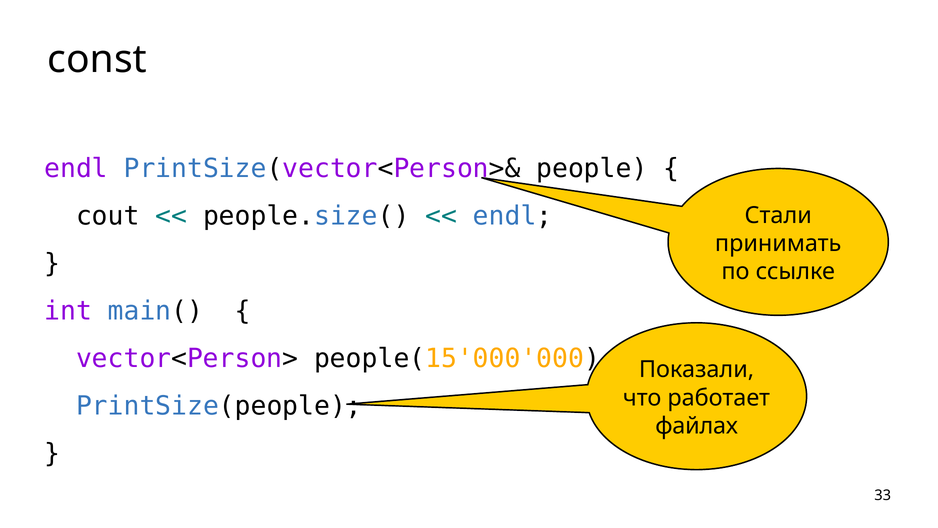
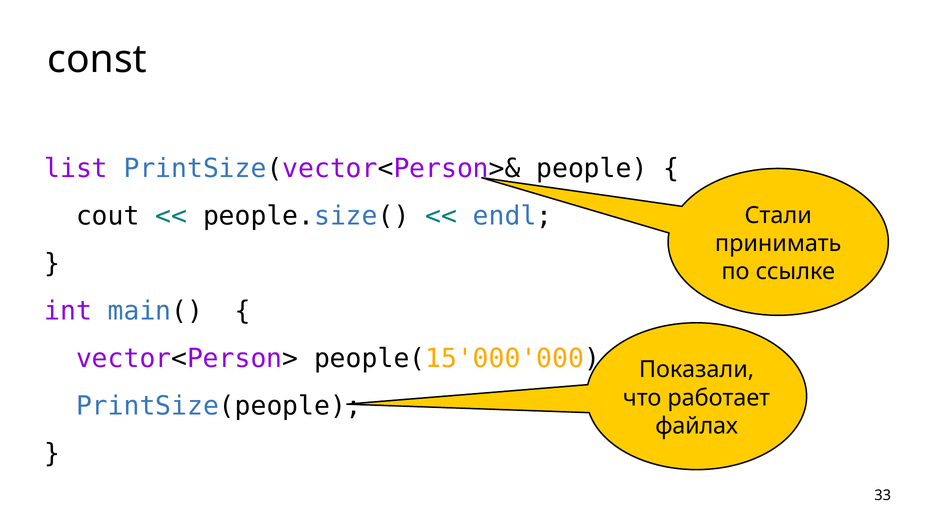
endl: endl -> list (76, 169)
